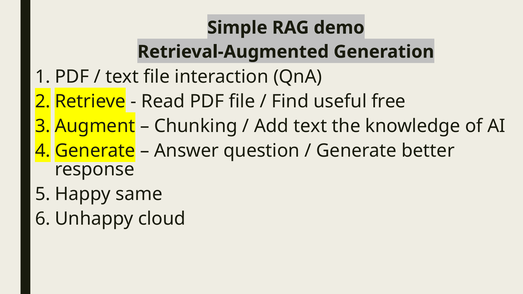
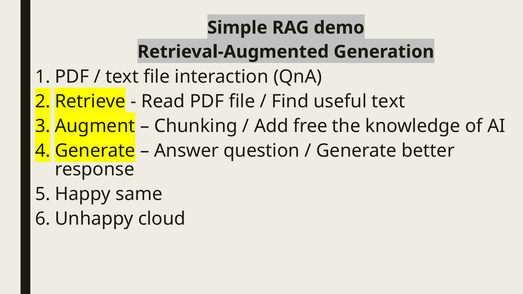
useful free: free -> text (388, 101)
Add text: text -> free (310, 126)
